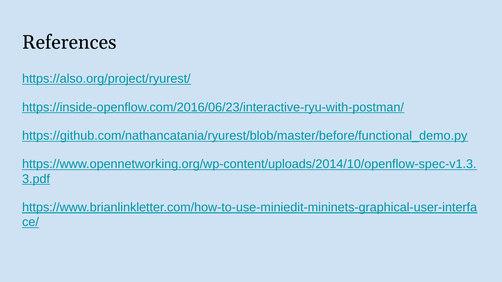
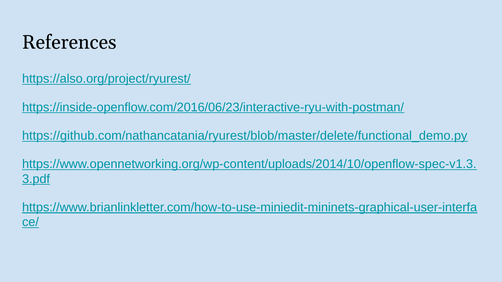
https://github.com/nathancatania/ryurest/blob/master/before/functional_demo.py: https://github.com/nathancatania/ryurest/blob/master/before/functional_demo.py -> https://github.com/nathancatania/ryurest/blob/master/delete/functional_demo.py (245, 136)
